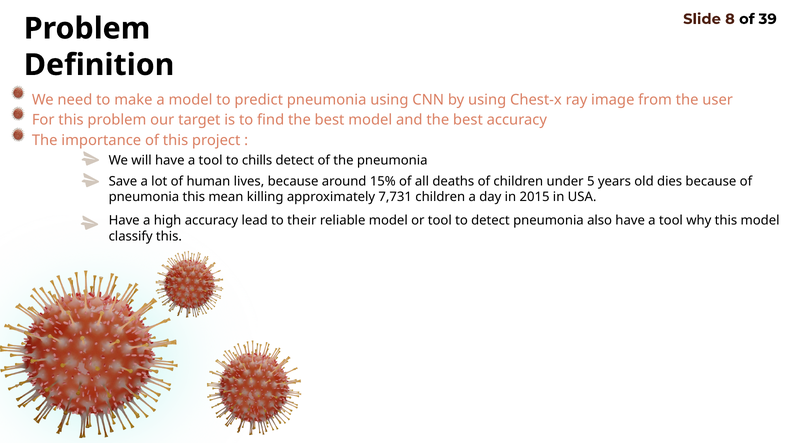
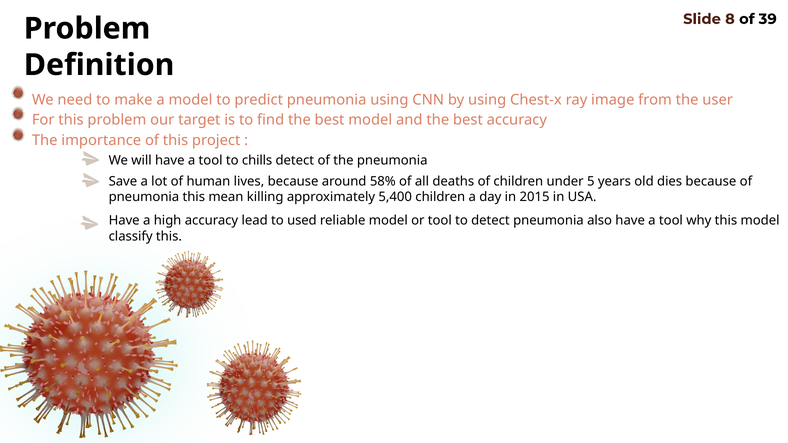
15%: 15% -> 58% (383, 181)
7,731: 7,731 -> 5,400 (395, 197)
their: their -> used (302, 221)
